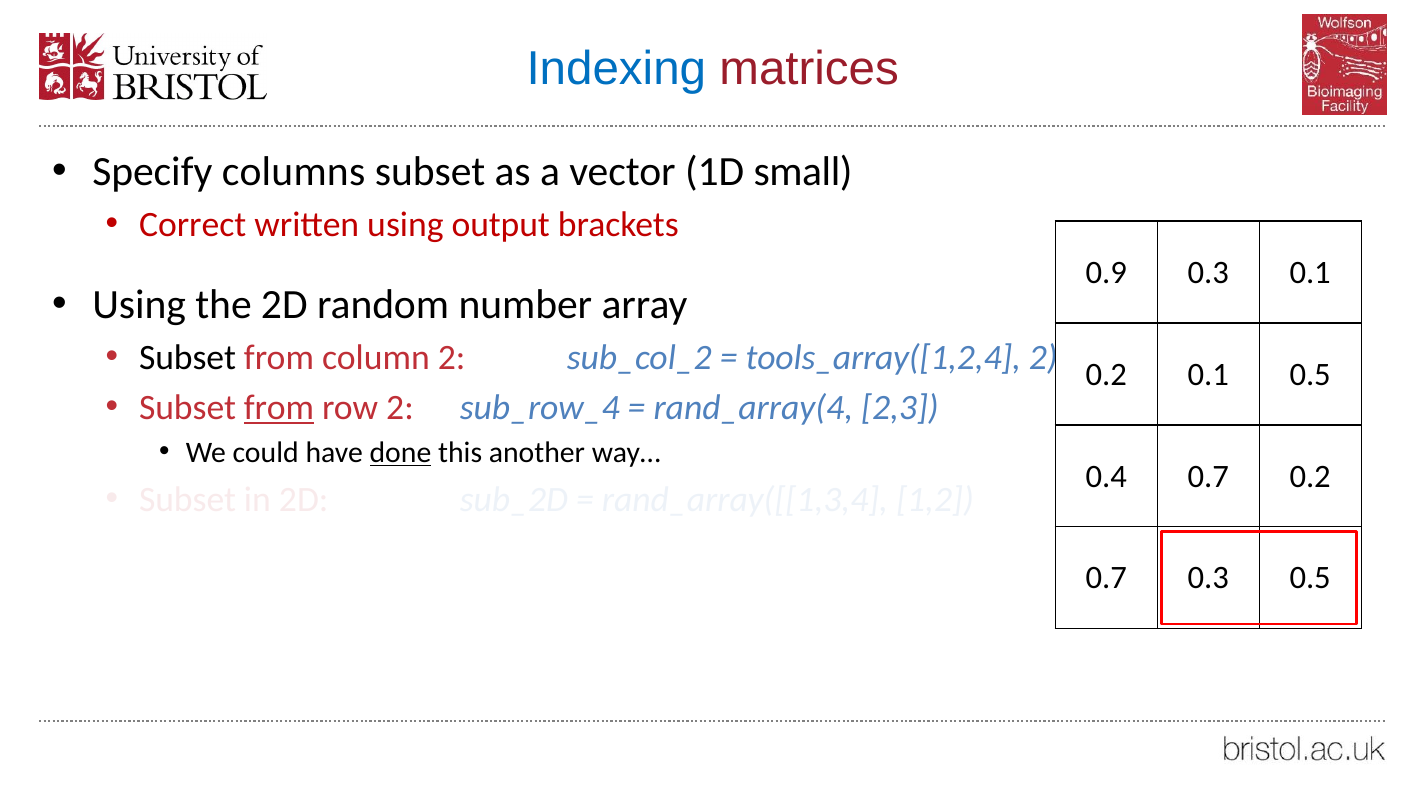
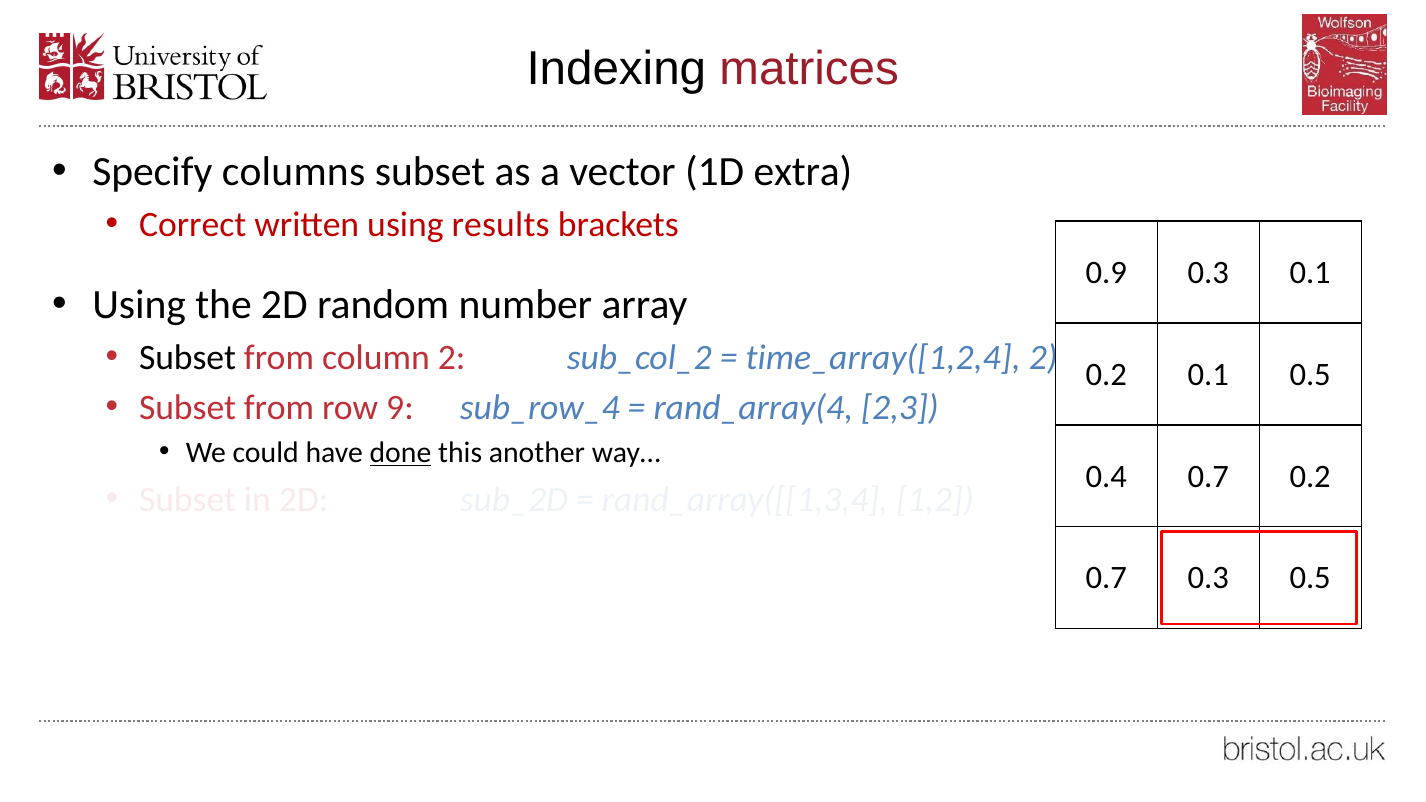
Indexing colour: blue -> black (616, 69)
small: small -> extra (803, 172)
output: output -> results (501, 225)
tools_array([1,2,4: tools_array([1,2,4 -> time_array([1,2,4 (883, 358)
from underline: present -> none (279, 408)
row 2: 2 -> 9 (400, 408)
